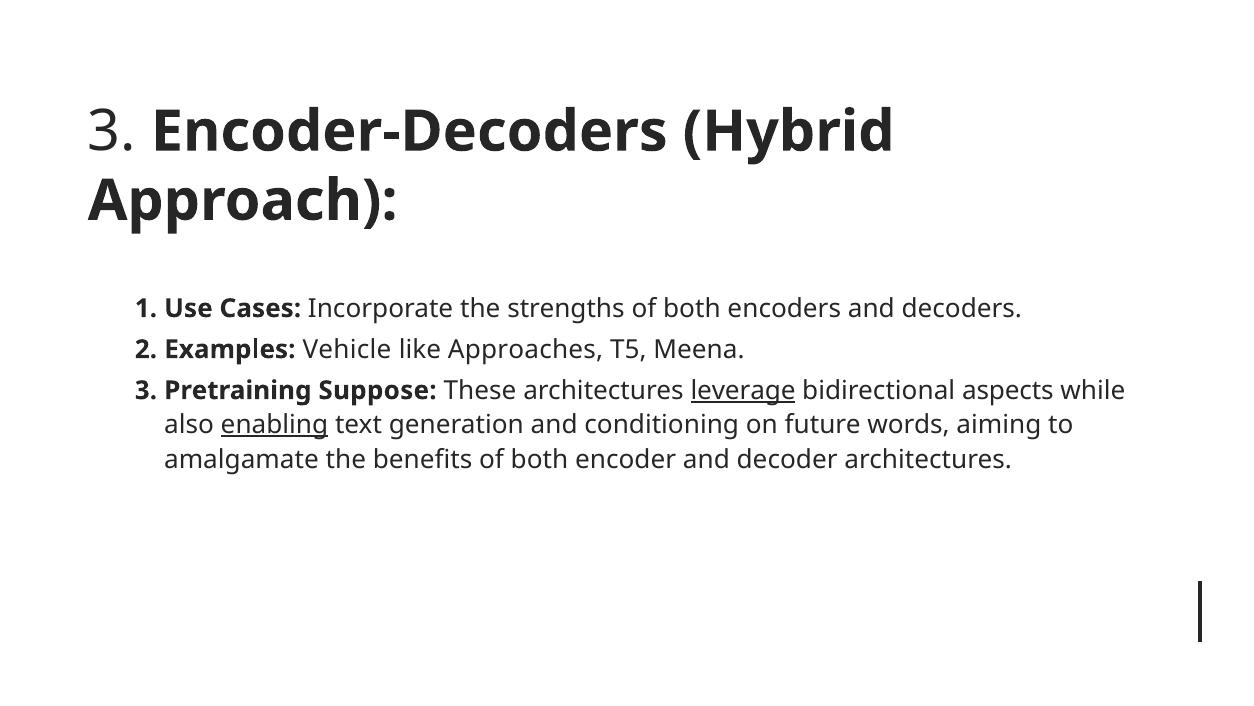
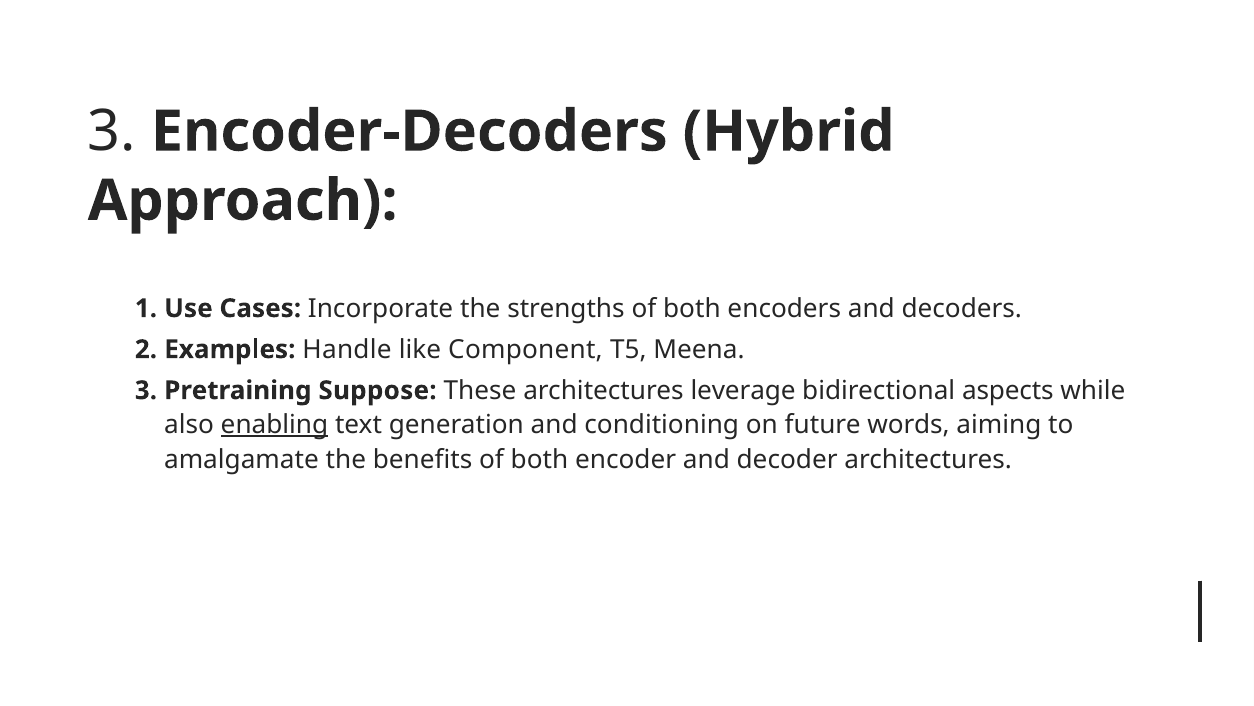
Vehicle: Vehicle -> Handle (347, 349)
Approaches: Approaches -> Component (525, 349)
leverage underline: present -> none (743, 390)
